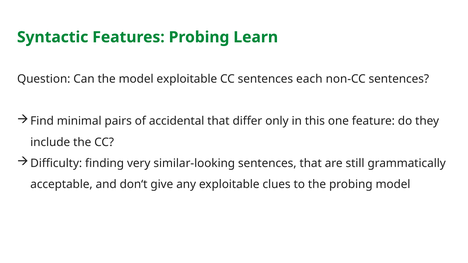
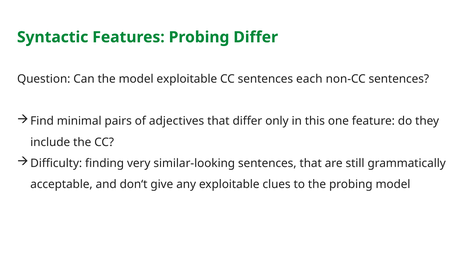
Probing Learn: Learn -> Differ (256, 37)
accidental: accidental -> adjectives (177, 121)
